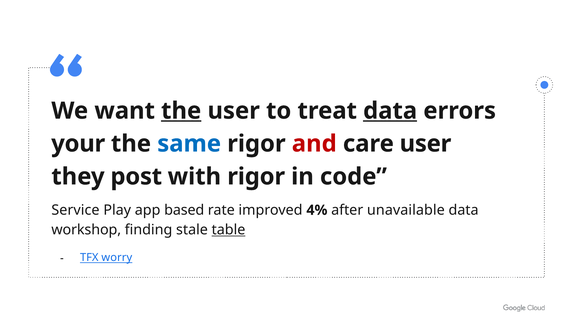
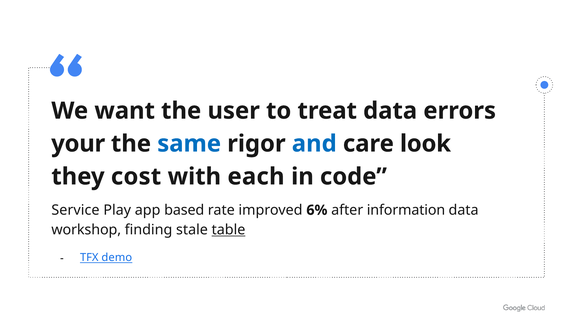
the underline: present -> none (181, 111)
data underline: present -> none (390, 111)
and colour: red -> blue (314, 144)
care user: user -> look (425, 144)
post: post -> cost (136, 177)
with rigor: rigor -> each (256, 177)
4%: 4% -> 6% (317, 210)
unavailable: unavailable -> information (406, 210)
worry: worry -> demo (117, 258)
